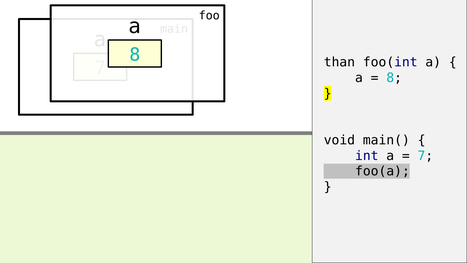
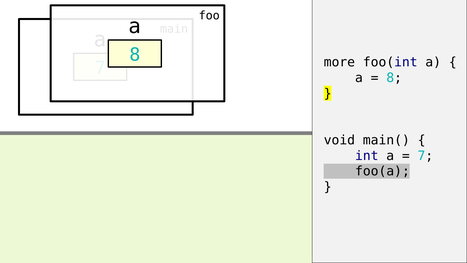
than: than -> more (339, 62)
